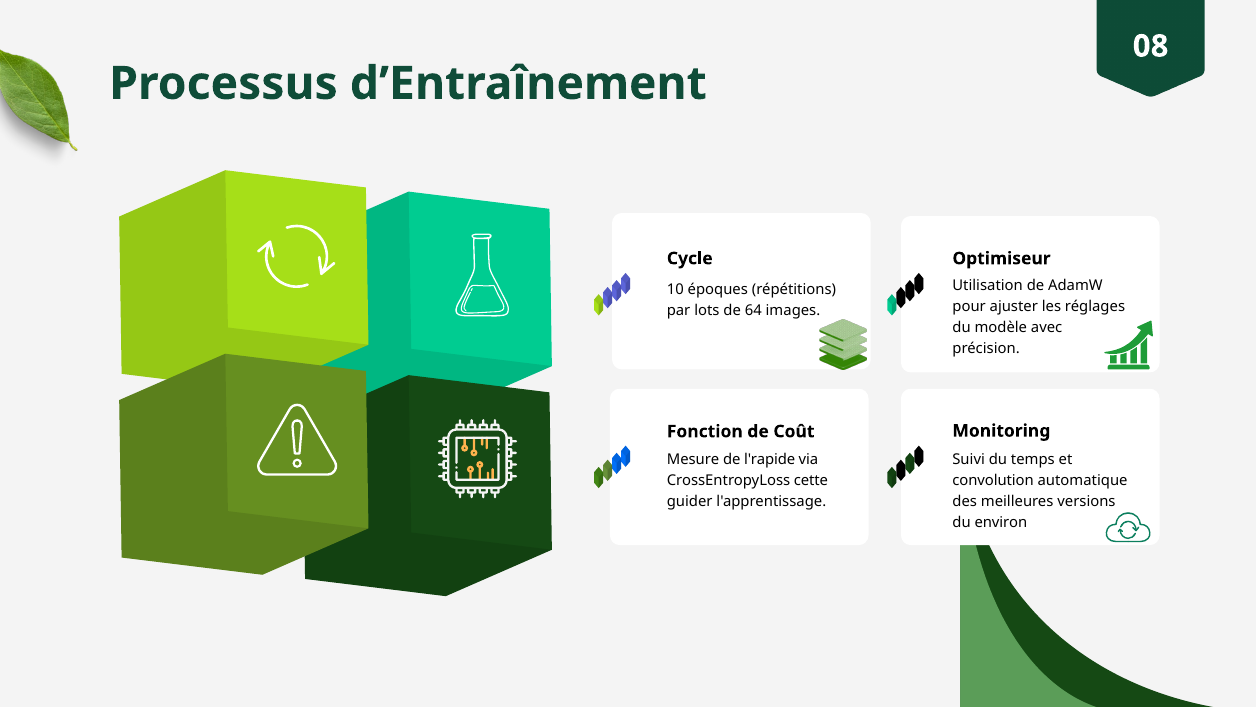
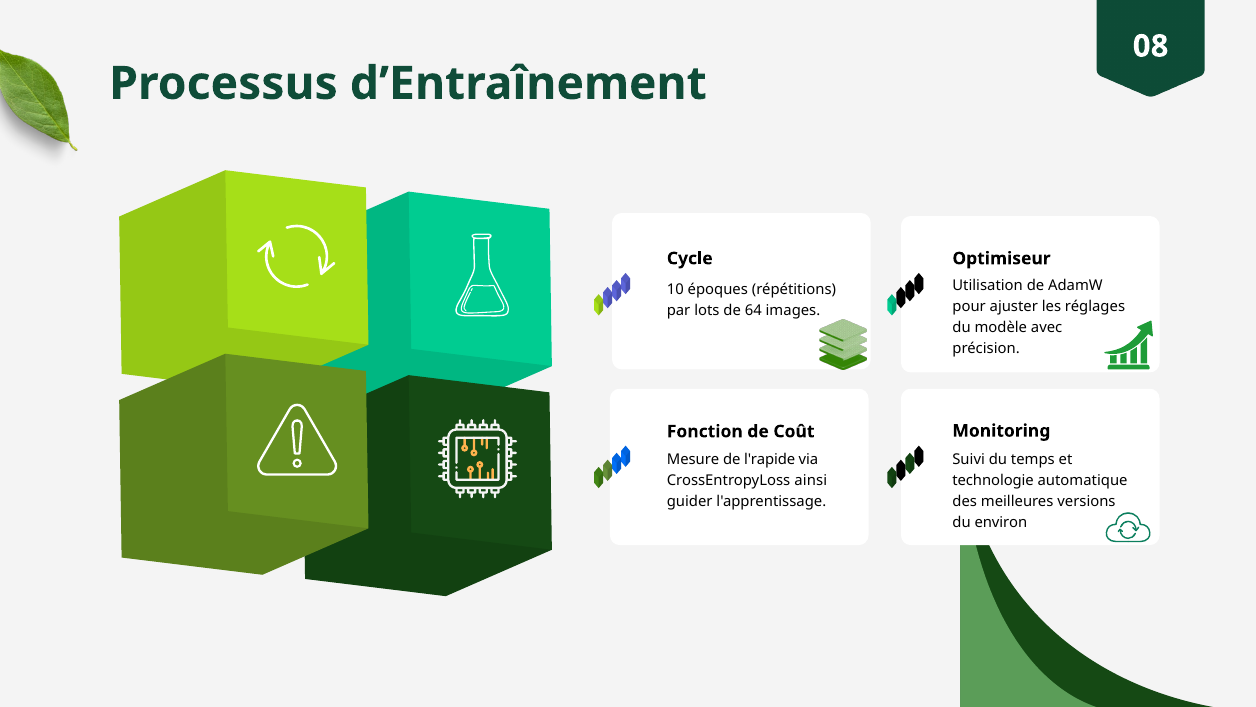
cette: cette -> ainsi (811, 480)
convolution: convolution -> technologie (993, 480)
